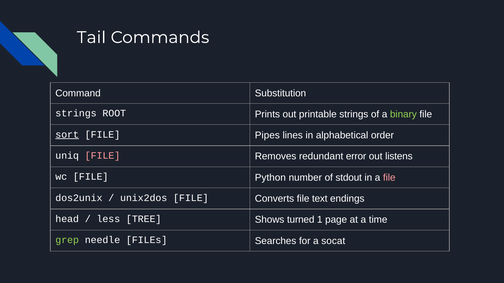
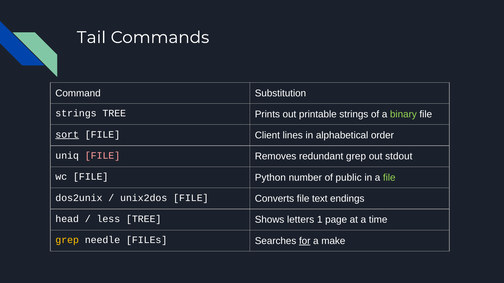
strings ROOT: ROOT -> TREE (114, 114)
Pipes: Pipes -> Client (267, 136)
redundant error: error -> grep (356, 157)
listens: listens -> stdout (399, 157)
stdout: stdout -> public (349, 178)
file colour: pink -> light green (389, 178)
turned: turned -> letters (301, 220)
grep colour: light green -> yellow (67, 241)
for underline: none -> present (305, 241)
socat: socat -> make (333, 241)
